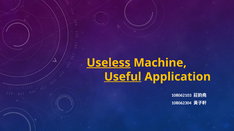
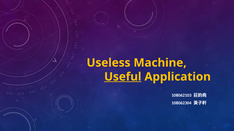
Useless underline: present -> none (109, 63)
